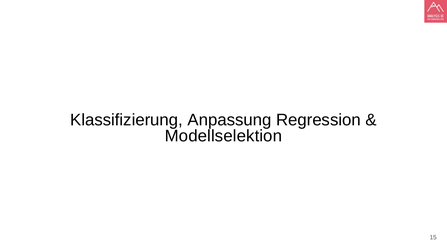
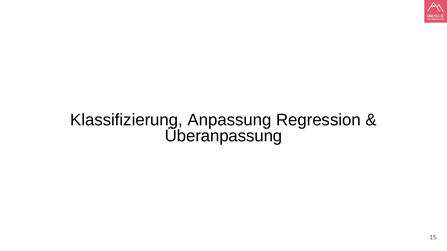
Modellselektion: Modellselektion -> Überanpassung (224, 136)
